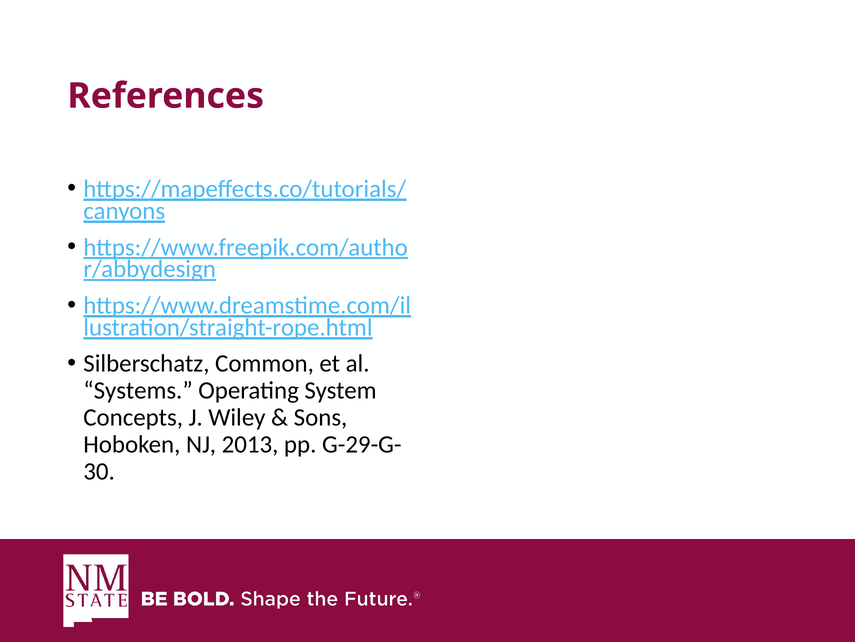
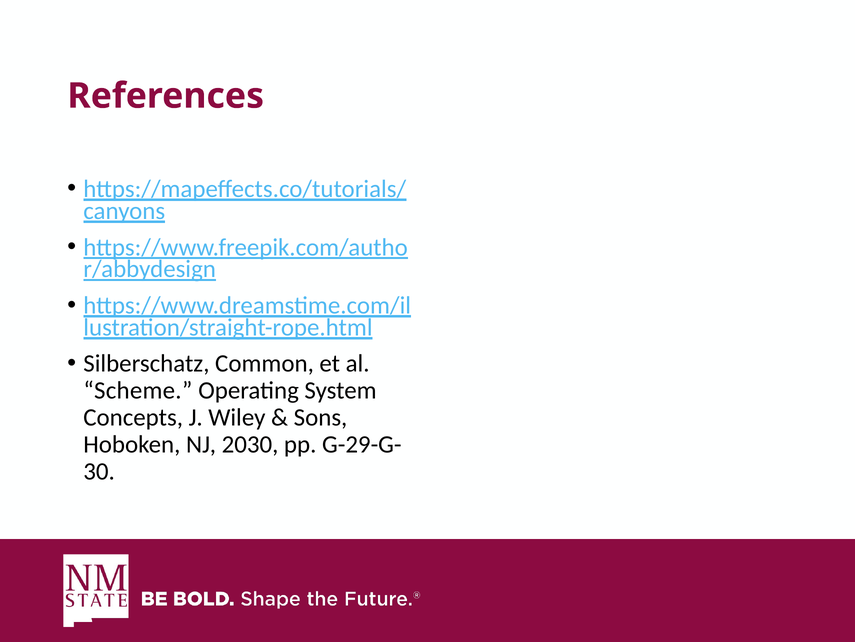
Systems: Systems -> Scheme (138, 390)
2013: 2013 -> 2030 (250, 444)
